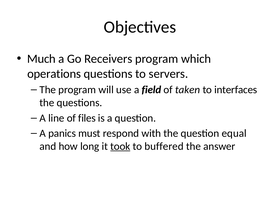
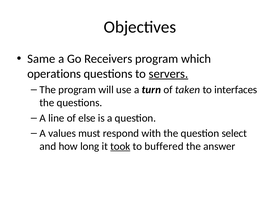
Much: Much -> Same (41, 59)
servers underline: none -> present (168, 74)
field: field -> turn (151, 90)
files: files -> else (87, 118)
panics: panics -> values (62, 133)
equal: equal -> select (234, 133)
